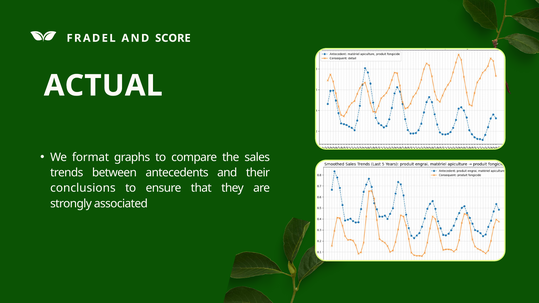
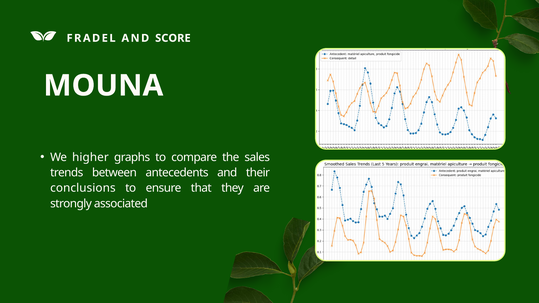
ACTUAL: ACTUAL -> MOUNA (103, 86)
format: format -> higher (90, 157)
